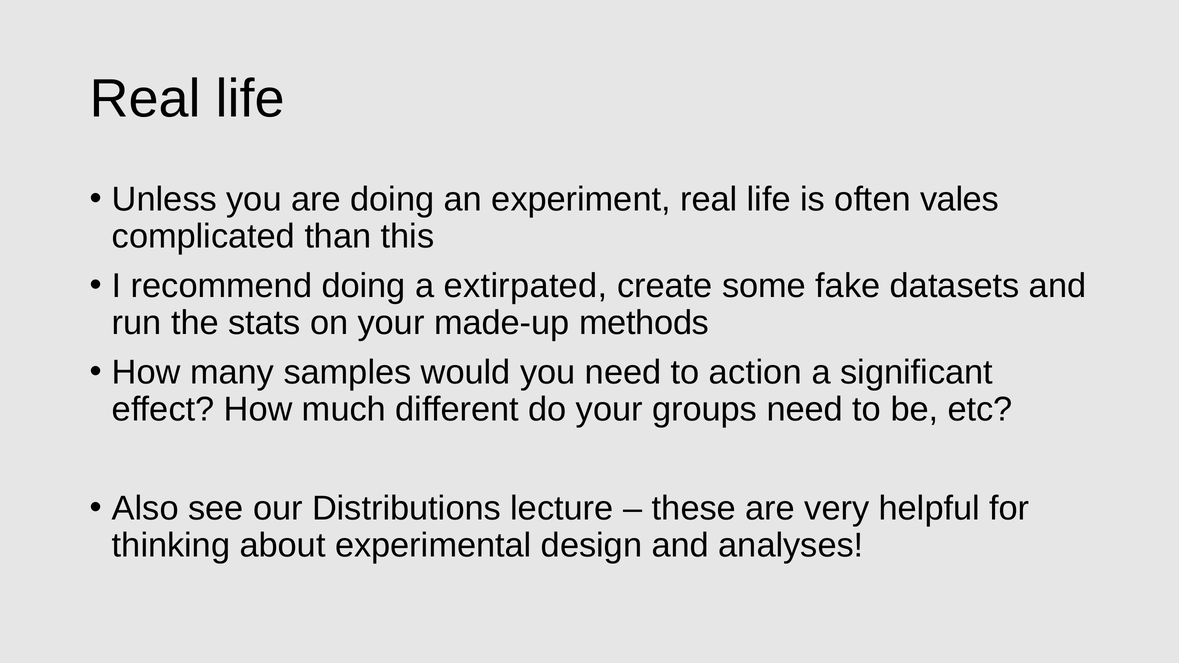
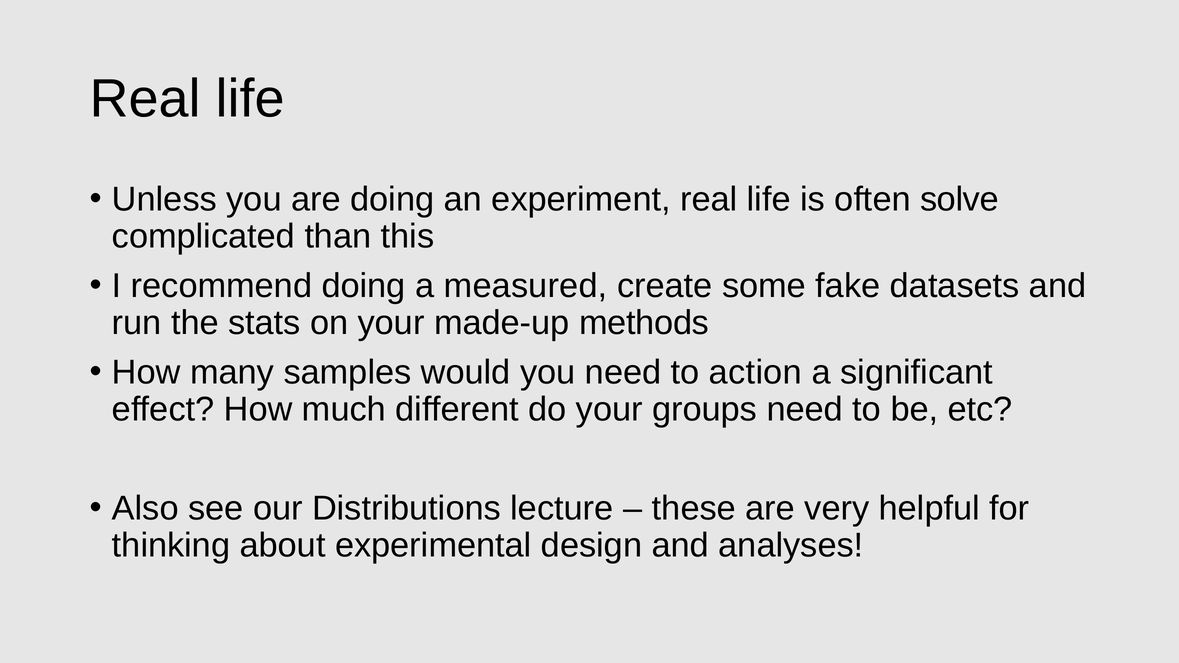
vales: vales -> solve (960, 199)
extirpated: extirpated -> measured (526, 286)
